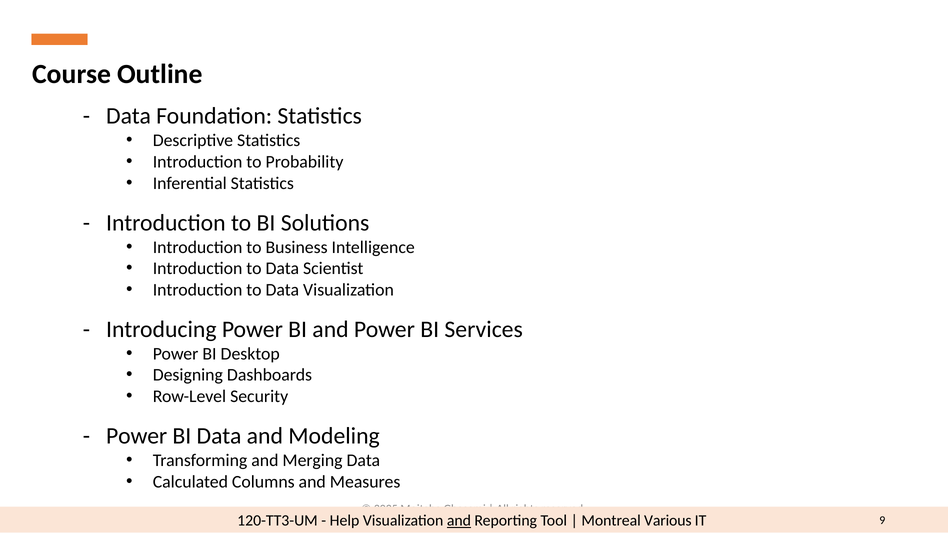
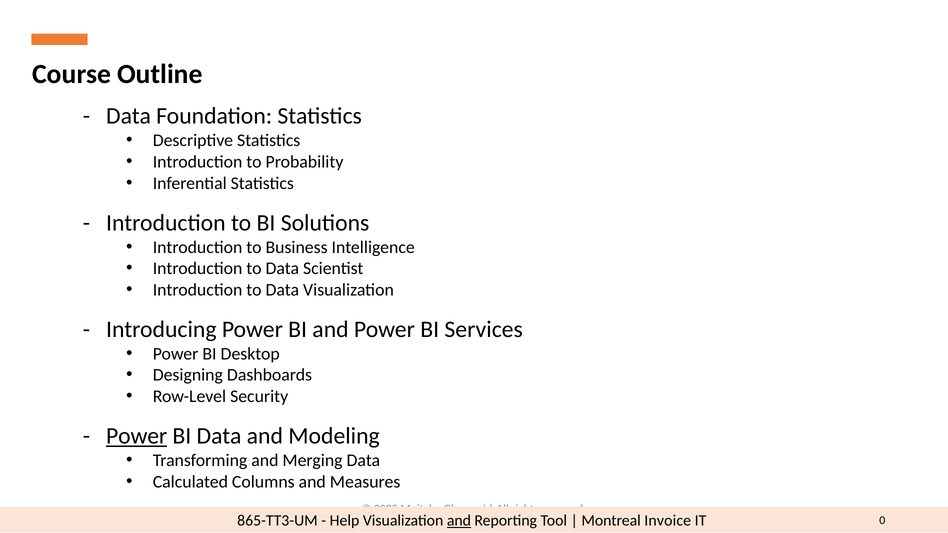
Power underline: none -> present (137, 436)
120-TT3-UM: 120-TT3-UM -> 865-TT3-UM (277, 521)
Various: Various -> Invoice (668, 521)
9: 9 -> 0 (882, 521)
